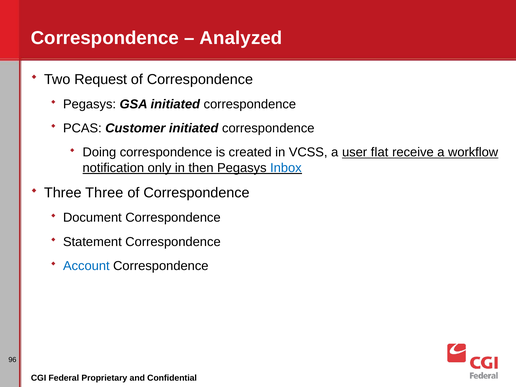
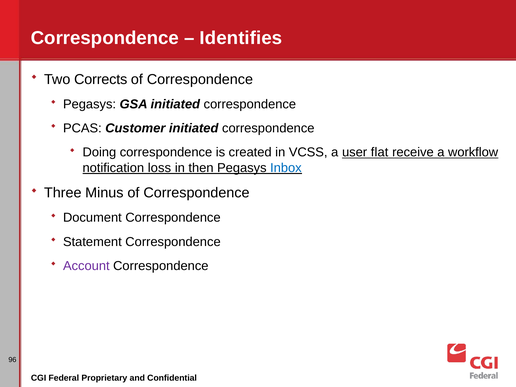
Analyzed: Analyzed -> Identifies (241, 38)
Request: Request -> Corrects (101, 79)
only: only -> loss (159, 168)
Three Three: Three -> Minus (104, 193)
Account colour: blue -> purple (86, 266)
